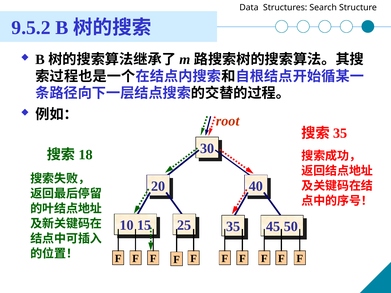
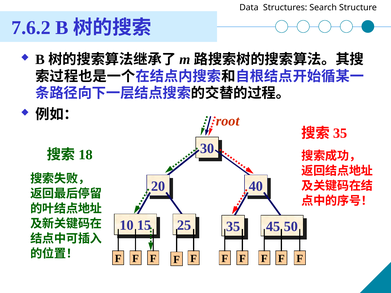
9.5.2: 9.5.2 -> 7.6.2 (31, 28)
